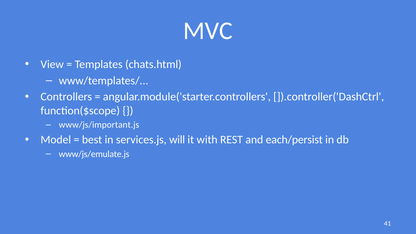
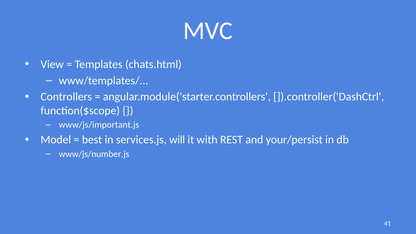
each/persist: each/persist -> your/persist (294, 140)
www/js/emulate.js: www/js/emulate.js -> www/js/number.js (94, 154)
